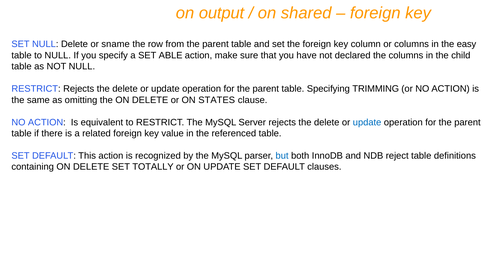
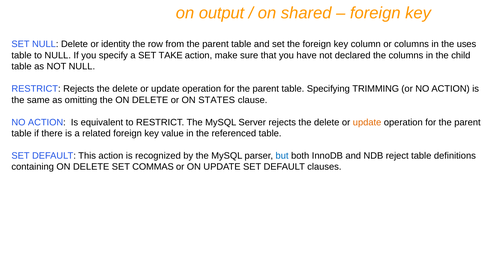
sname: sname -> identity (116, 44)
easy: easy -> uses (466, 44)
ABLE: ABLE -> TAKE (171, 55)
update colour: blue -> orange (367, 123)
TOTALLY: TOTALLY -> COMMAS (153, 167)
